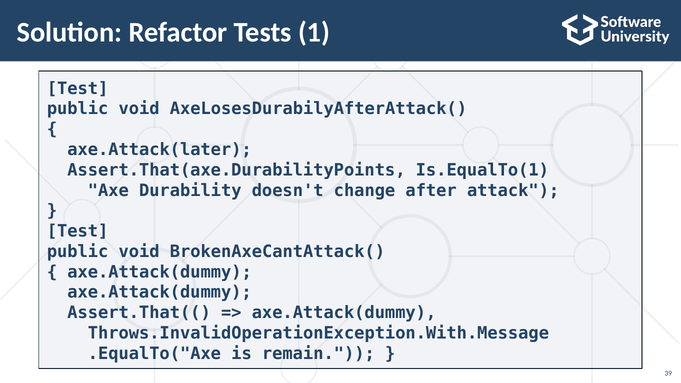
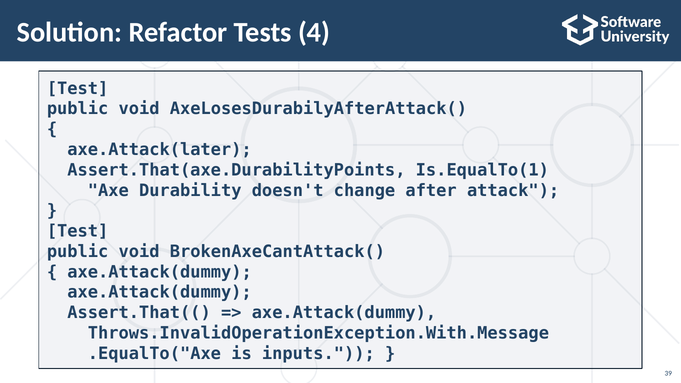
1: 1 -> 4 (314, 32)
remain: remain -> inputs (318, 354)
